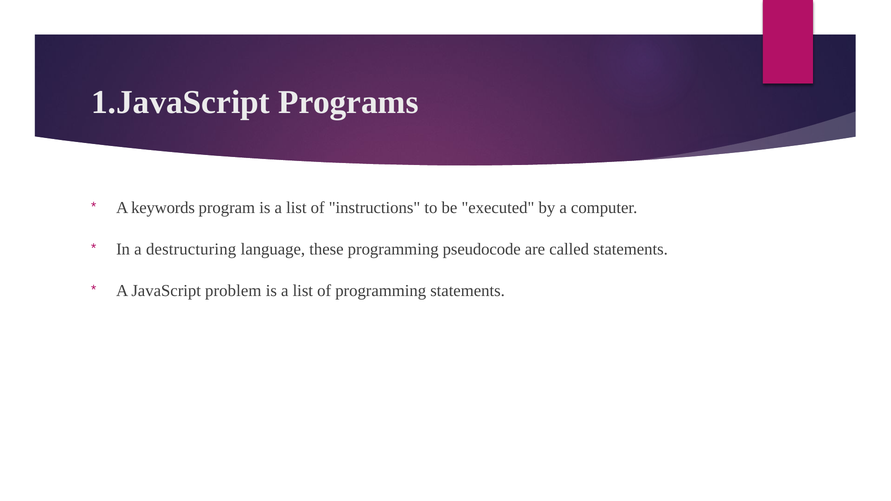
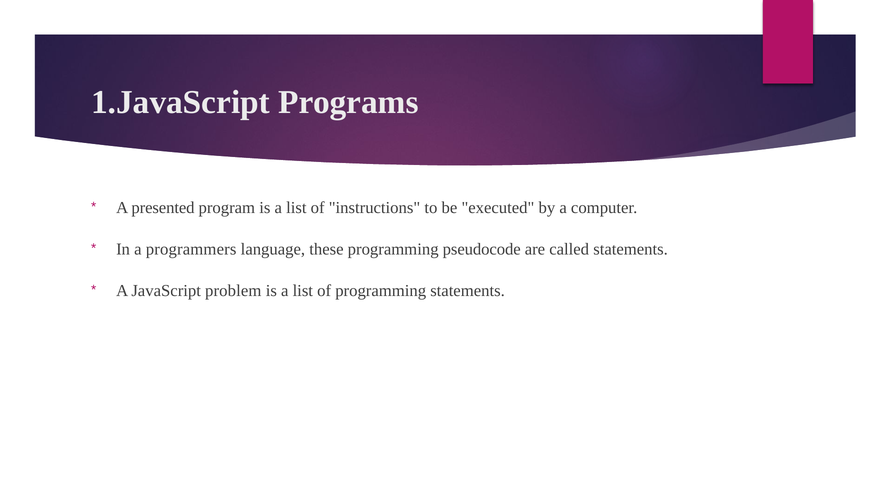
keywords: keywords -> presented (163, 208)
destructuring: destructuring -> programmers (191, 249)
